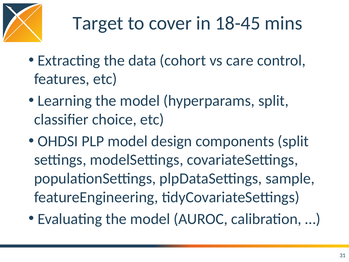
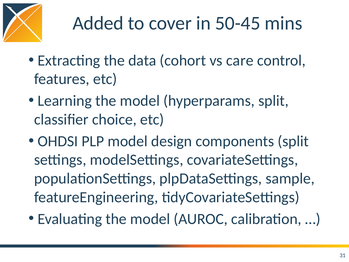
Target: Target -> Added (98, 23)
18-45: 18-45 -> 50-45 (238, 23)
